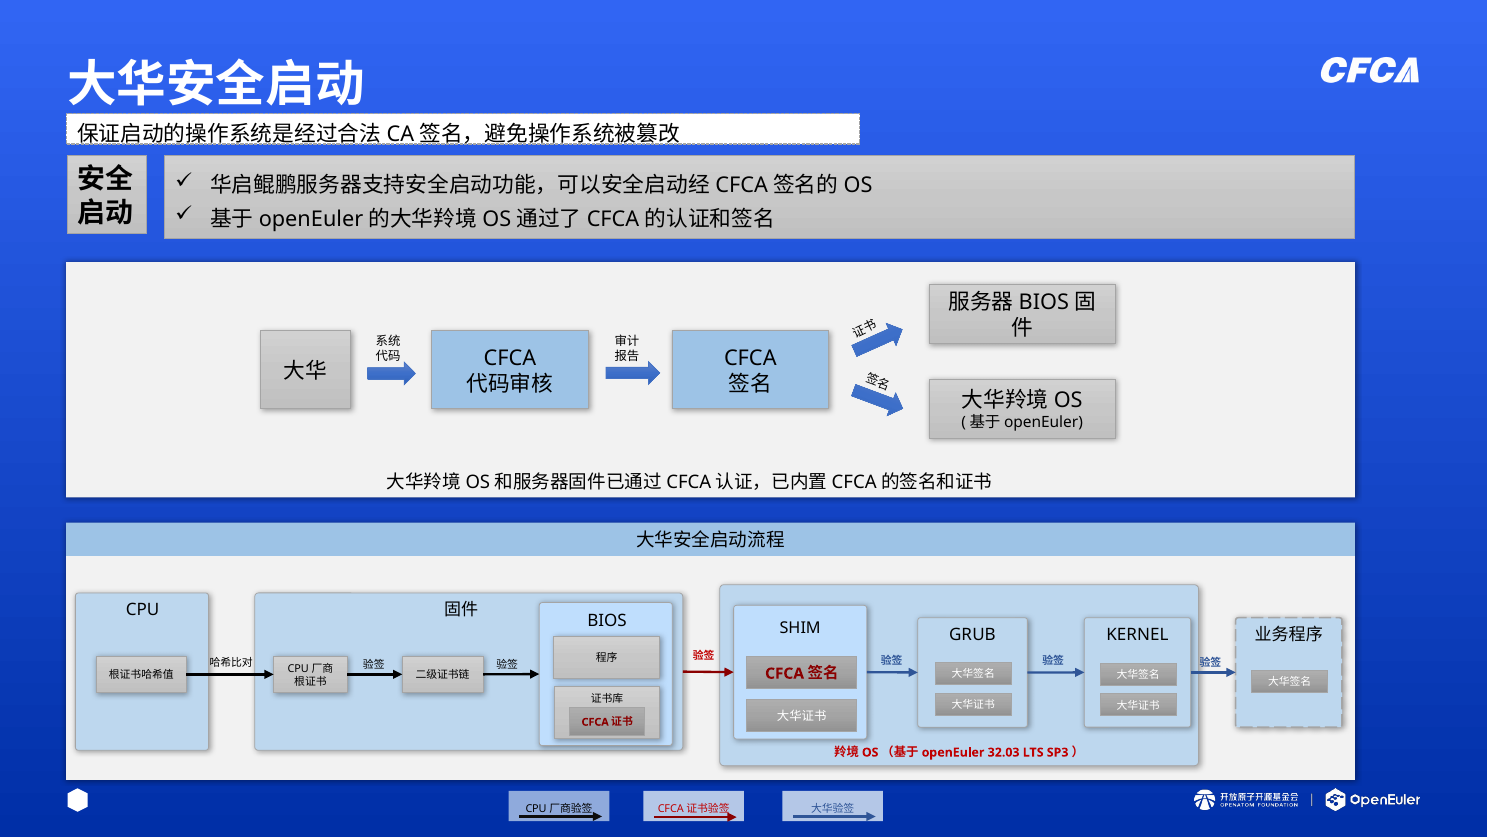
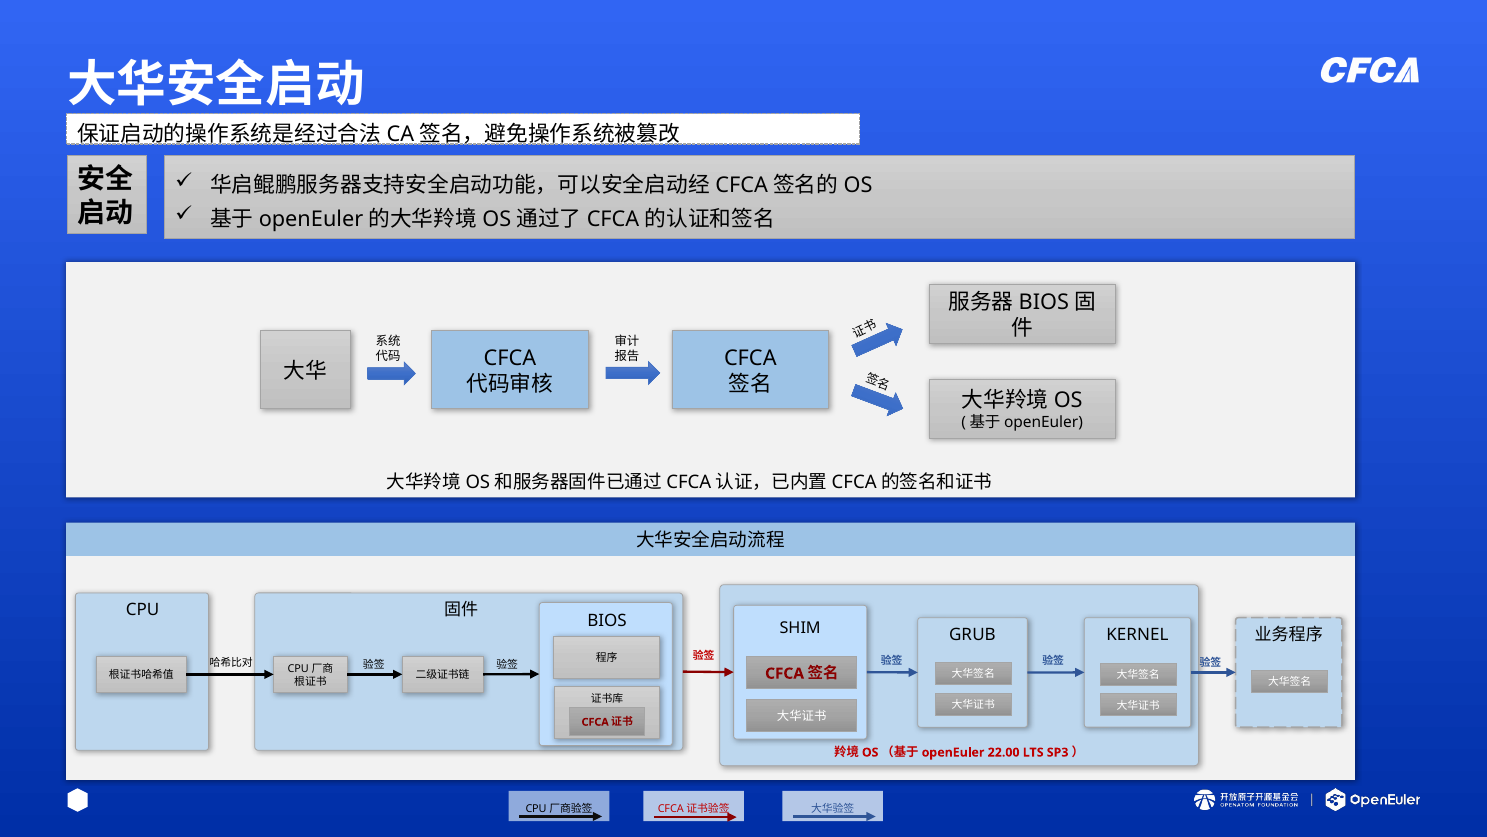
32.03: 32.03 -> 22.00 (1004, 752)
